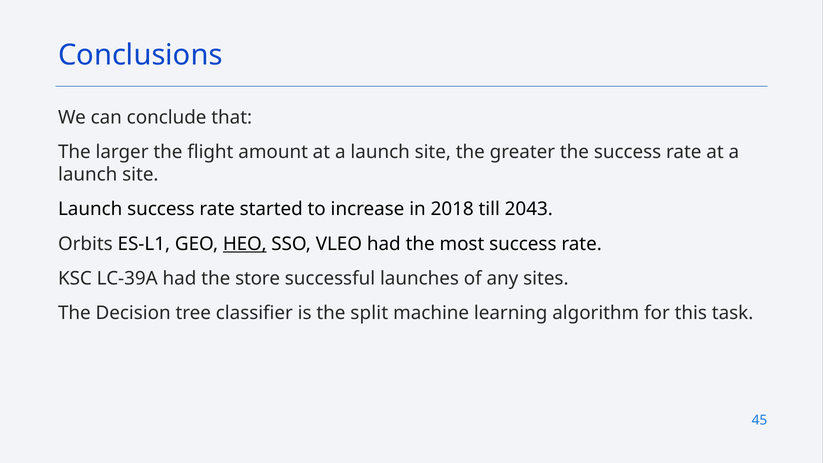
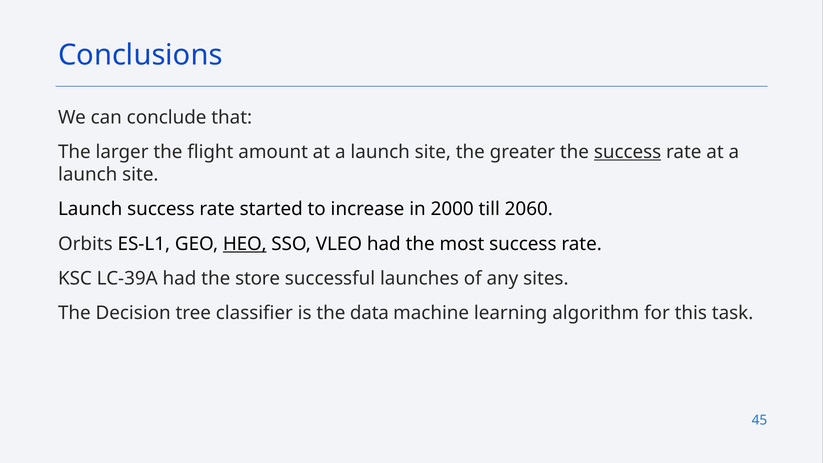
success underline: none -> present (628, 152)
2018: 2018 -> 2000 (452, 209)
2043: 2043 -> 2060 (529, 209)
split: split -> data (369, 313)
